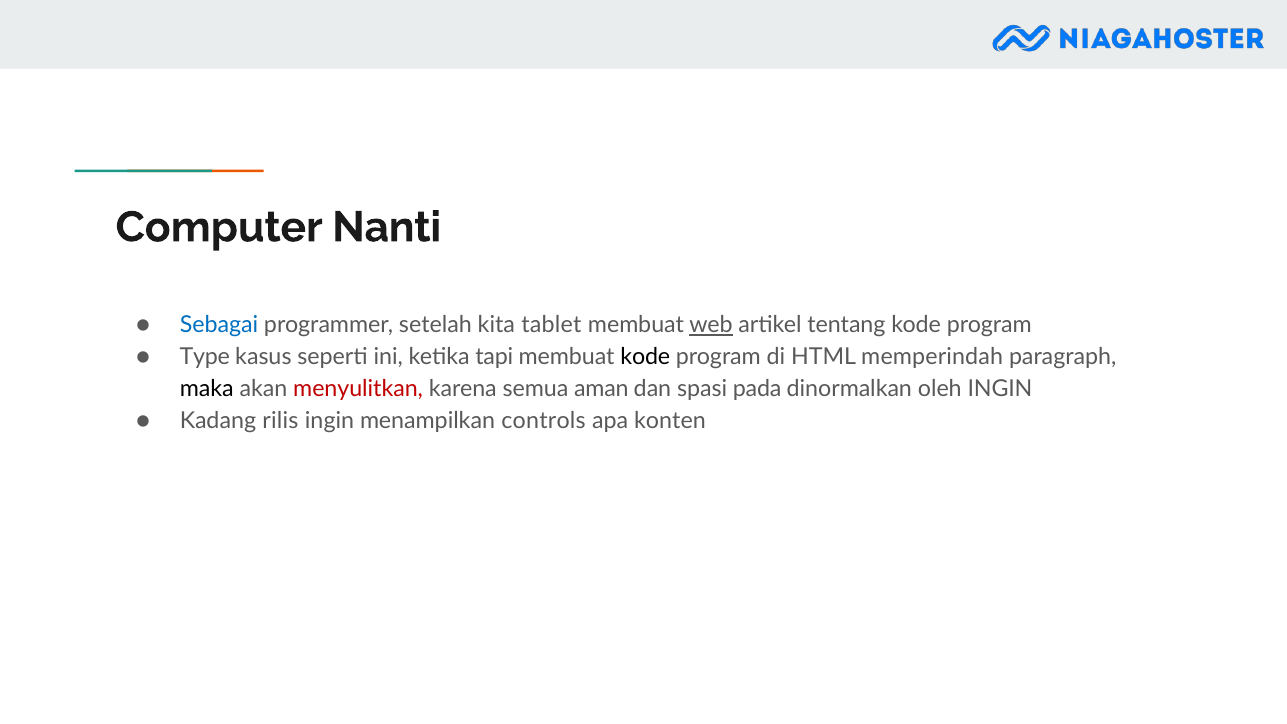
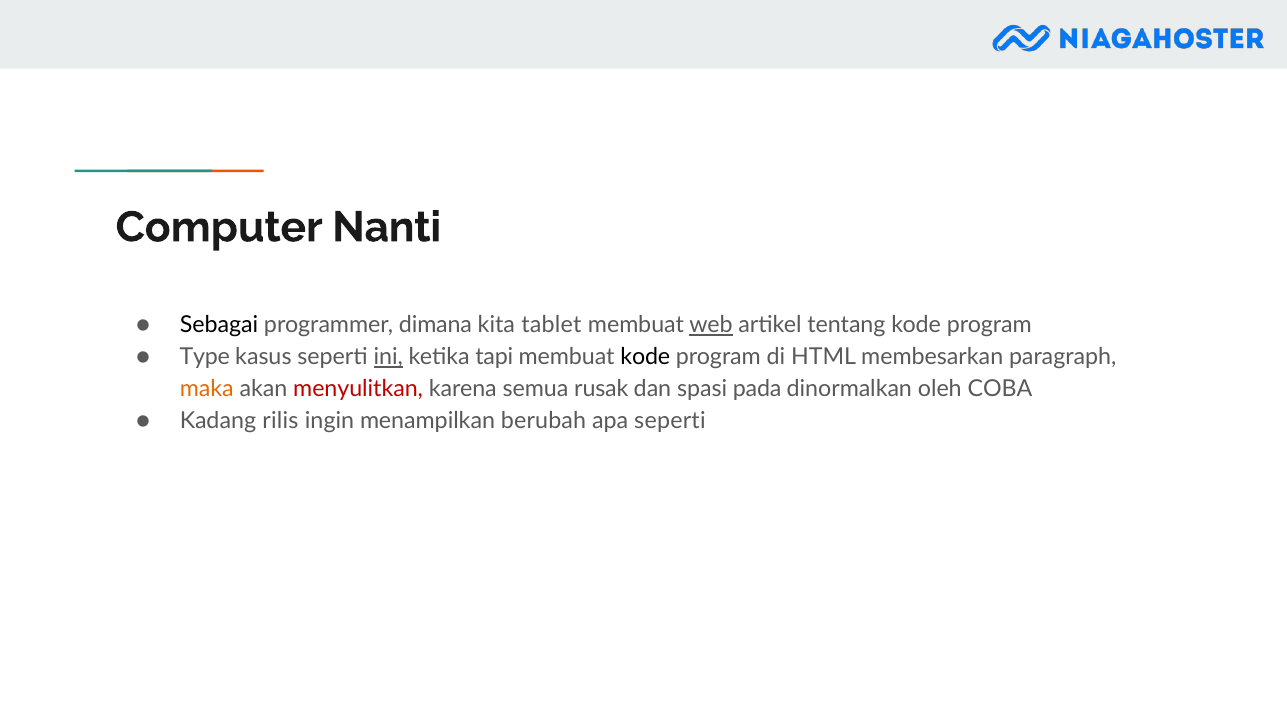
Sebagai colour: blue -> black (219, 325)
setelah: setelah -> dimana (435, 325)
ini underline: none -> present (388, 357)
memperindah: memperindah -> membesarkan (932, 357)
maka colour: black -> orange (207, 389)
aman: aman -> rusak (601, 389)
oleh INGIN: INGIN -> COBA (1000, 389)
controls: controls -> berubah (544, 421)
apa konten: konten -> seperti (670, 421)
